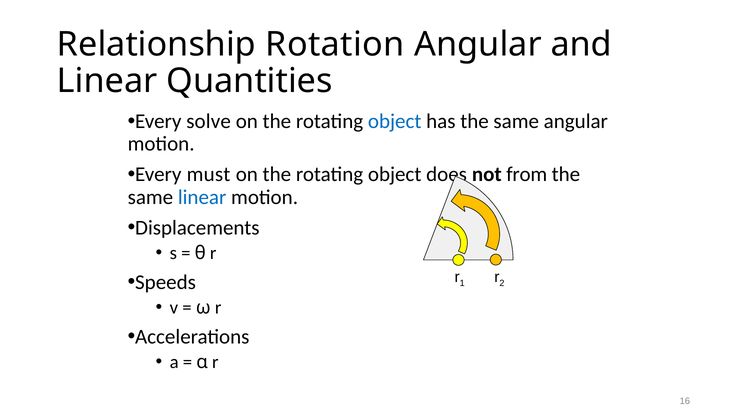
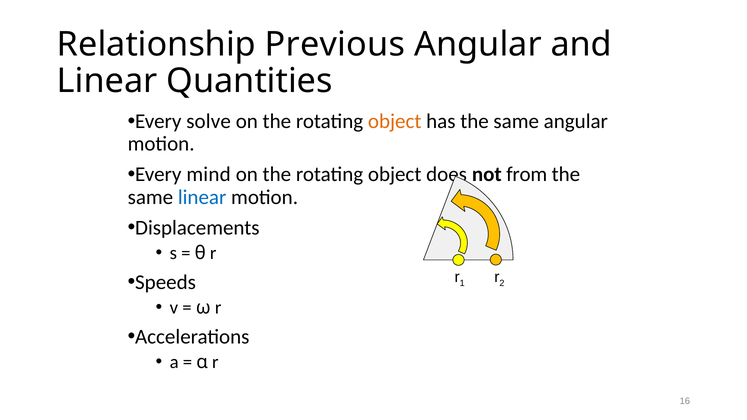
Rotation: Rotation -> Previous (335, 44)
object colour: blue -> orange (395, 121)
must: must -> mind (209, 175)
